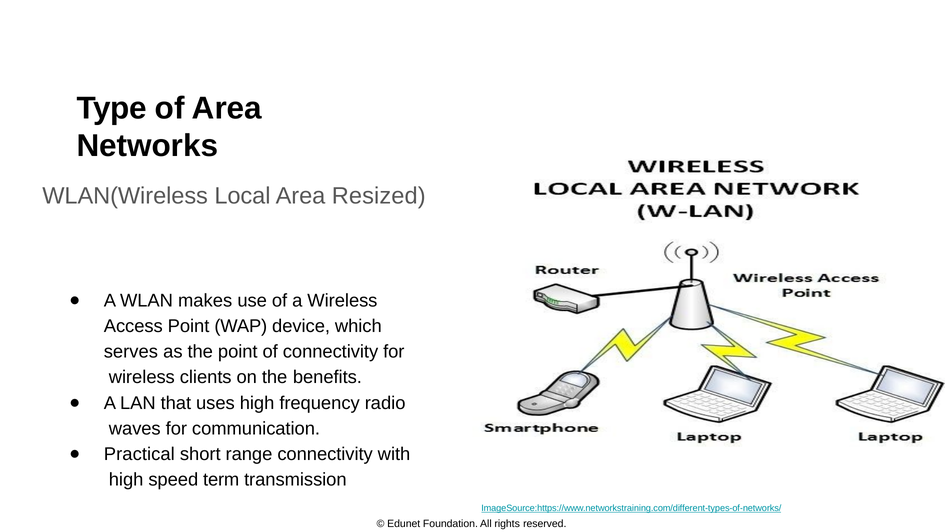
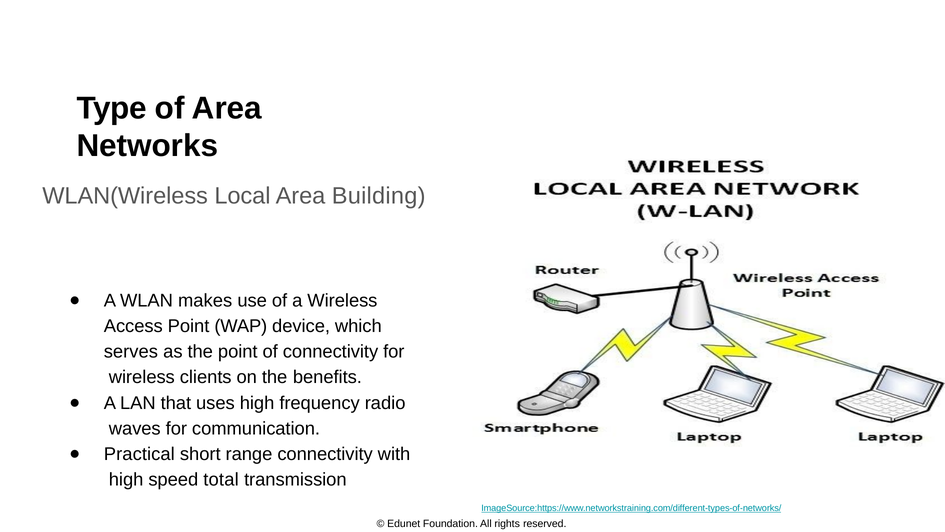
Resized: Resized -> Building (379, 196)
term: term -> total (221, 479)
